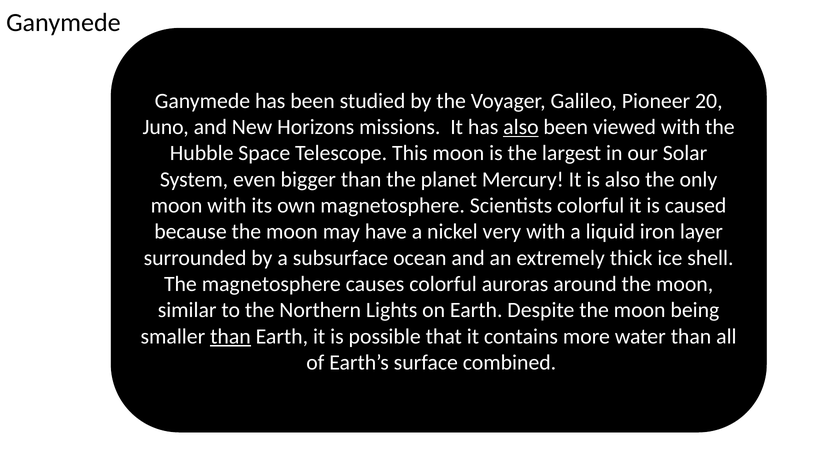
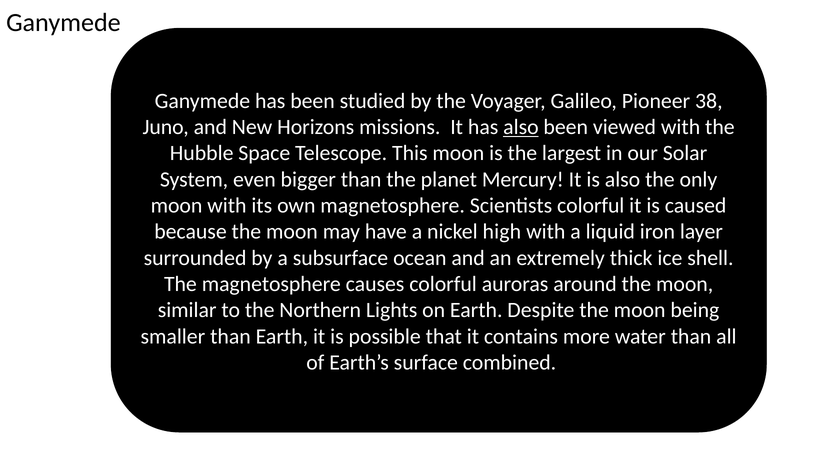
20: 20 -> 38 (709, 101)
very: very -> high (502, 232)
than underline: present -> none (230, 336)
